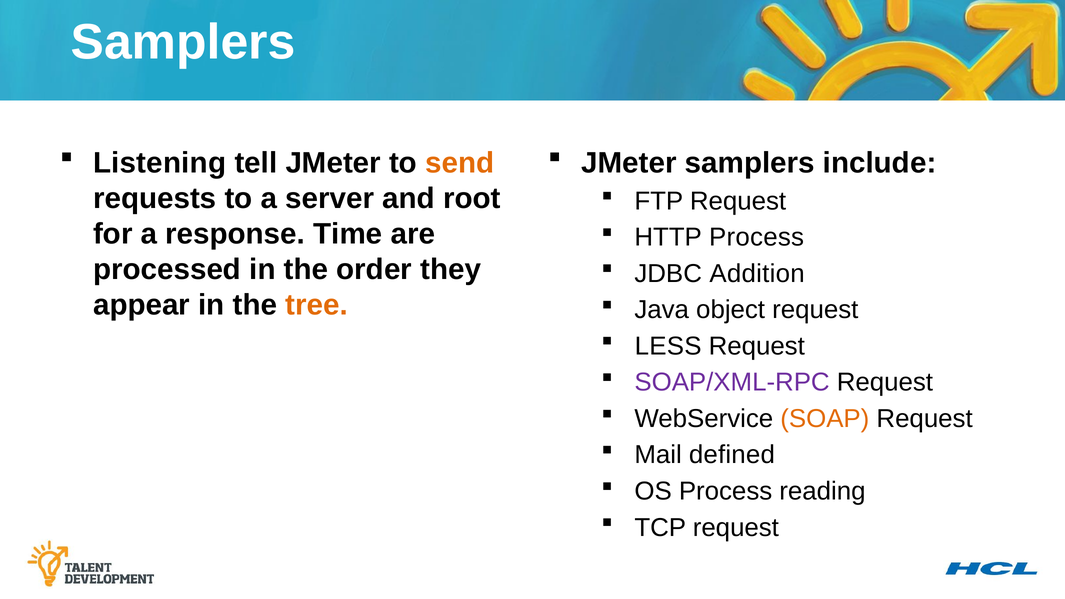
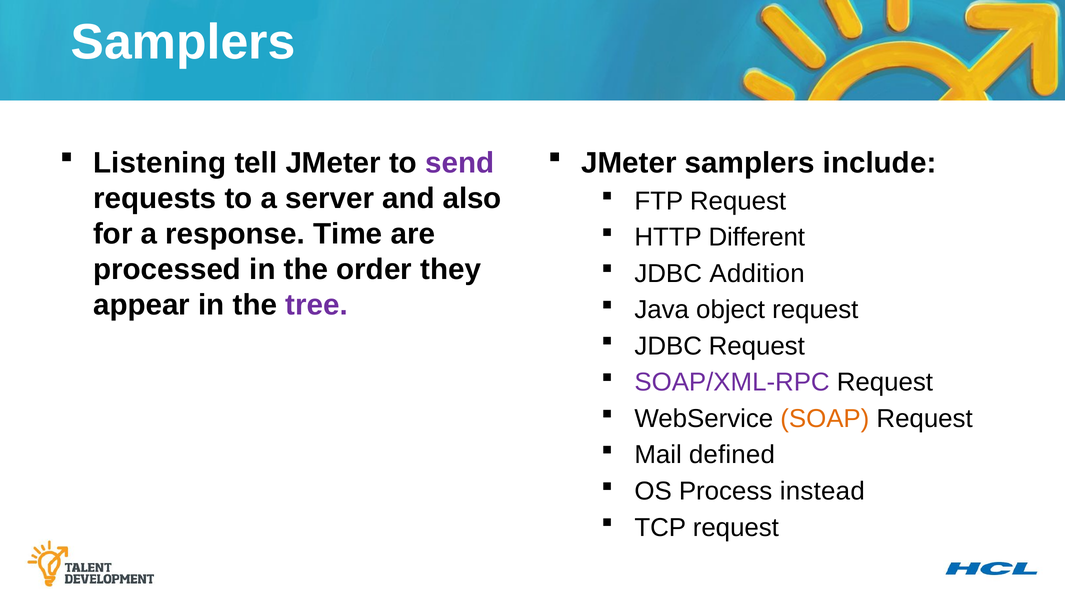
send colour: orange -> purple (460, 163)
root: root -> also (472, 198)
HTTP Process: Process -> Different (757, 237)
tree colour: orange -> purple (317, 305)
LESS: LESS -> JDBC (668, 346)
reading: reading -> instead (822, 491)
